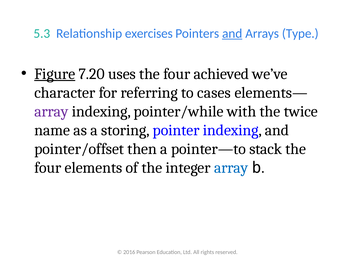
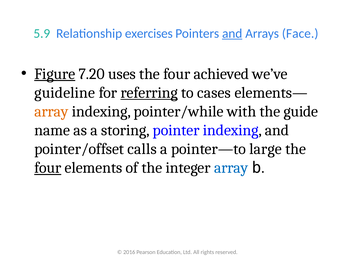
5.3: 5.3 -> 5.9 (42, 33)
Type: Type -> Face (300, 33)
character: character -> guideline (65, 93)
referring underline: none -> present (149, 93)
array colour: purple -> orange (51, 111)
twice: twice -> guide (301, 111)
then: then -> calls (142, 149)
stack: stack -> large (266, 149)
four underline: none -> present (48, 168)
